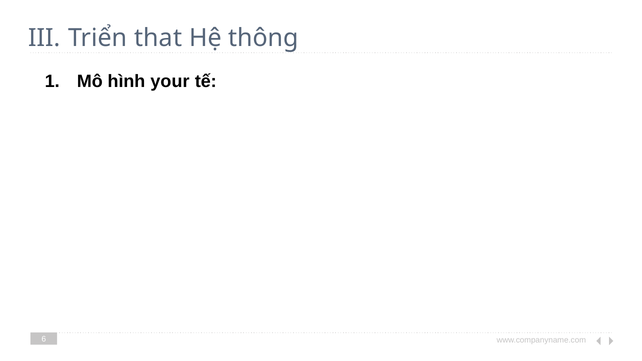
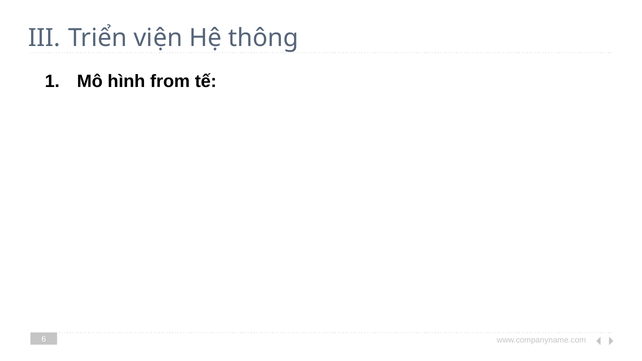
that: that -> viện (158, 38)
your: your -> from (170, 81)
